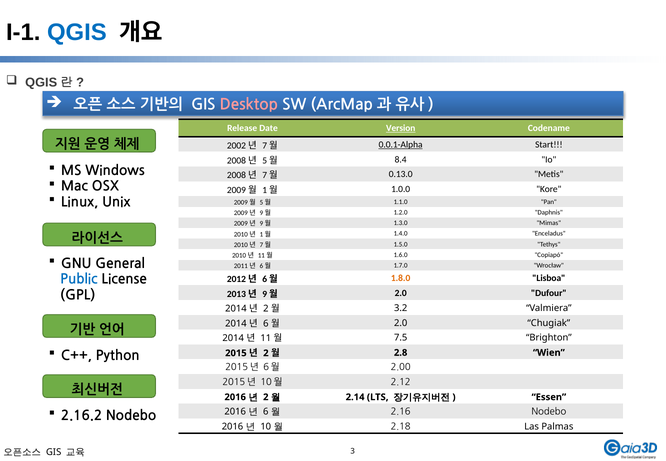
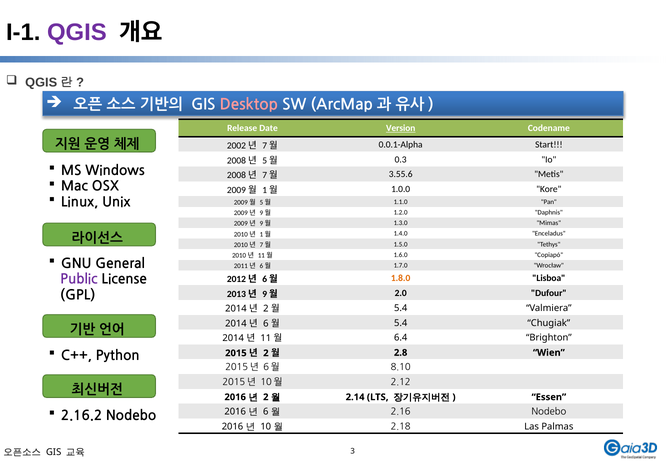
QGIS colour: blue -> purple (77, 32)
0.0.1-Alpha underline: present -> none (401, 145)
8.4: 8.4 -> 0.3 (401, 160)
0.13.0: 0.13.0 -> 3.55.6 (401, 174)
Public colour: blue -> purple (79, 279)
3.2: 3.2 -> 5.4 (401, 308)
2.0: 2.0 -> 5.4 (401, 323)
7.5: 7.5 -> 6.4 (401, 338)
2.00: 2.00 -> 8.10 (401, 367)
